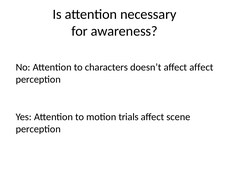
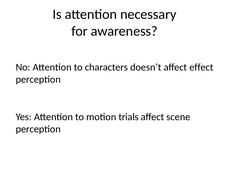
affect affect: affect -> effect (201, 67)
